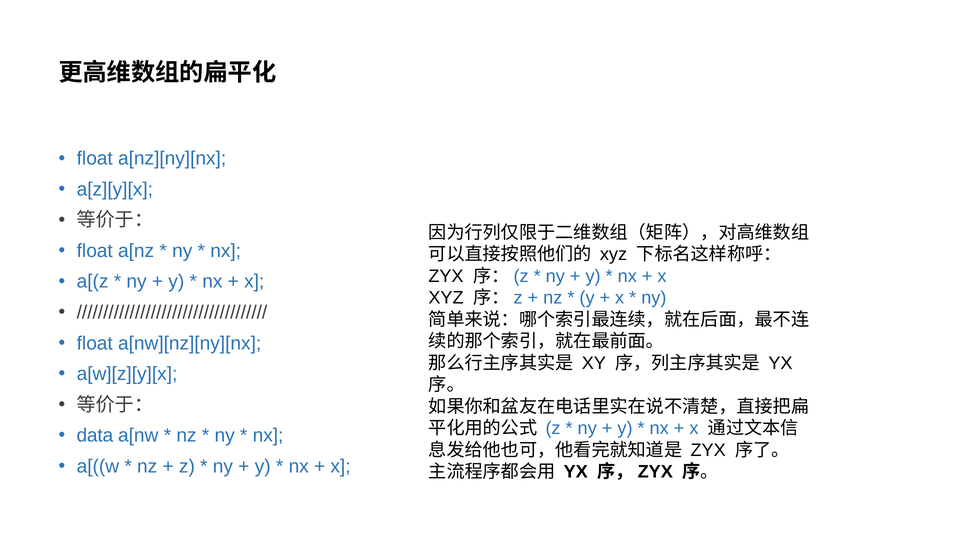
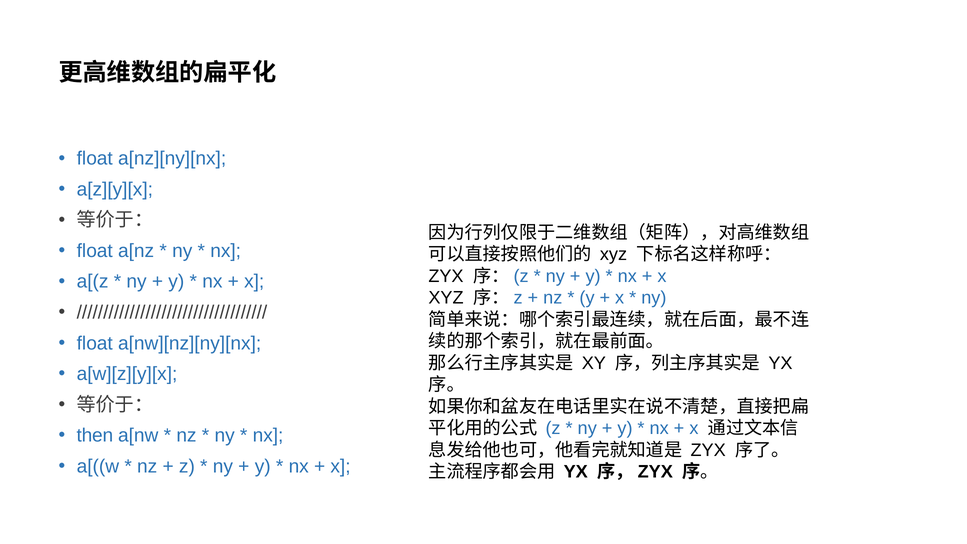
data: data -> then (95, 435)
